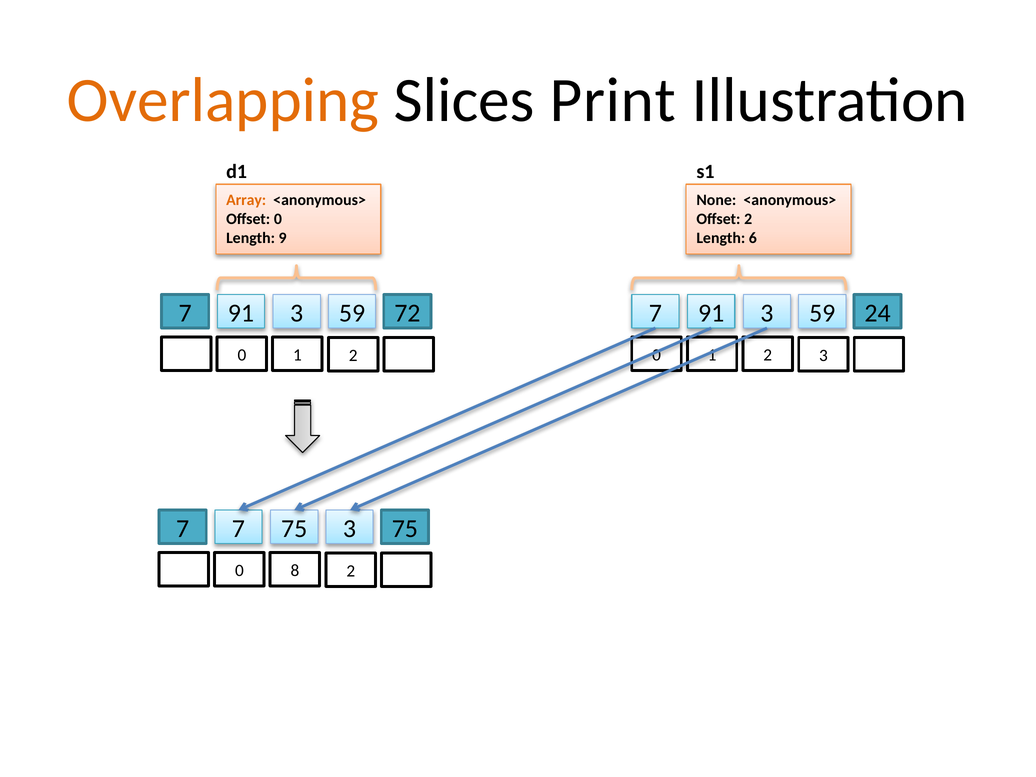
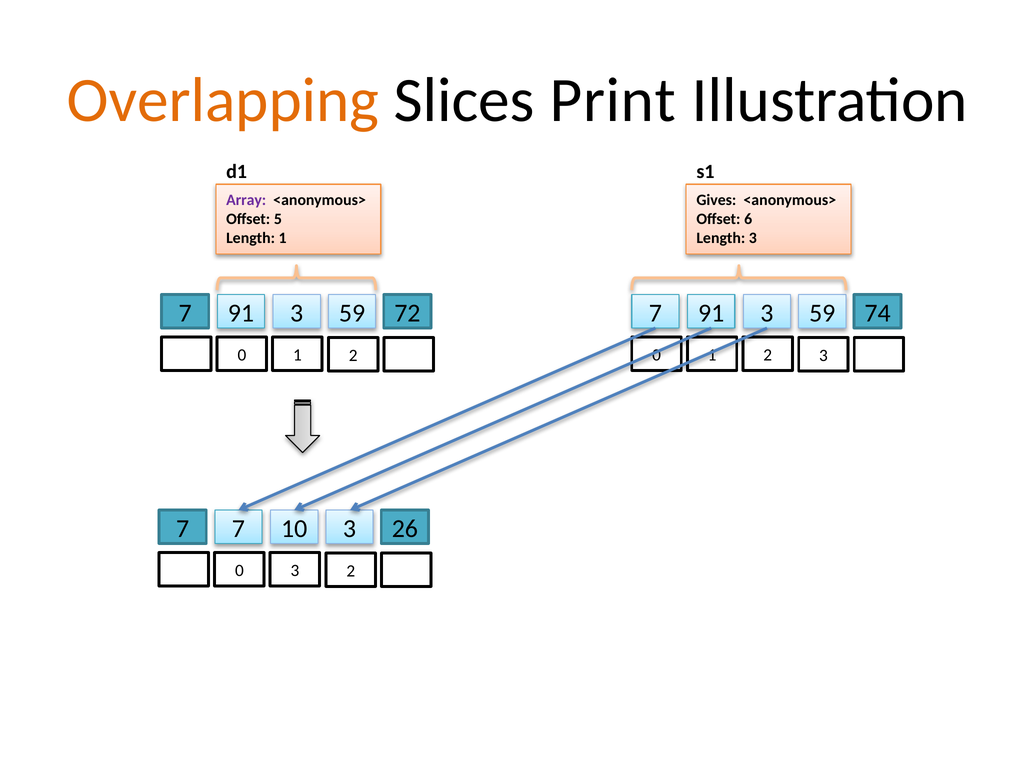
Array colour: orange -> purple (246, 200)
None: None -> Gives (716, 200)
Offset 0: 0 -> 5 (278, 219)
Offset 2: 2 -> 6 (748, 219)
Length 9: 9 -> 1 (283, 238)
Length 6: 6 -> 3 (753, 238)
24: 24 -> 74 (878, 313)
7 75: 75 -> 10 (294, 529)
3 75: 75 -> 26 (405, 529)
0 8: 8 -> 3 (295, 570)
